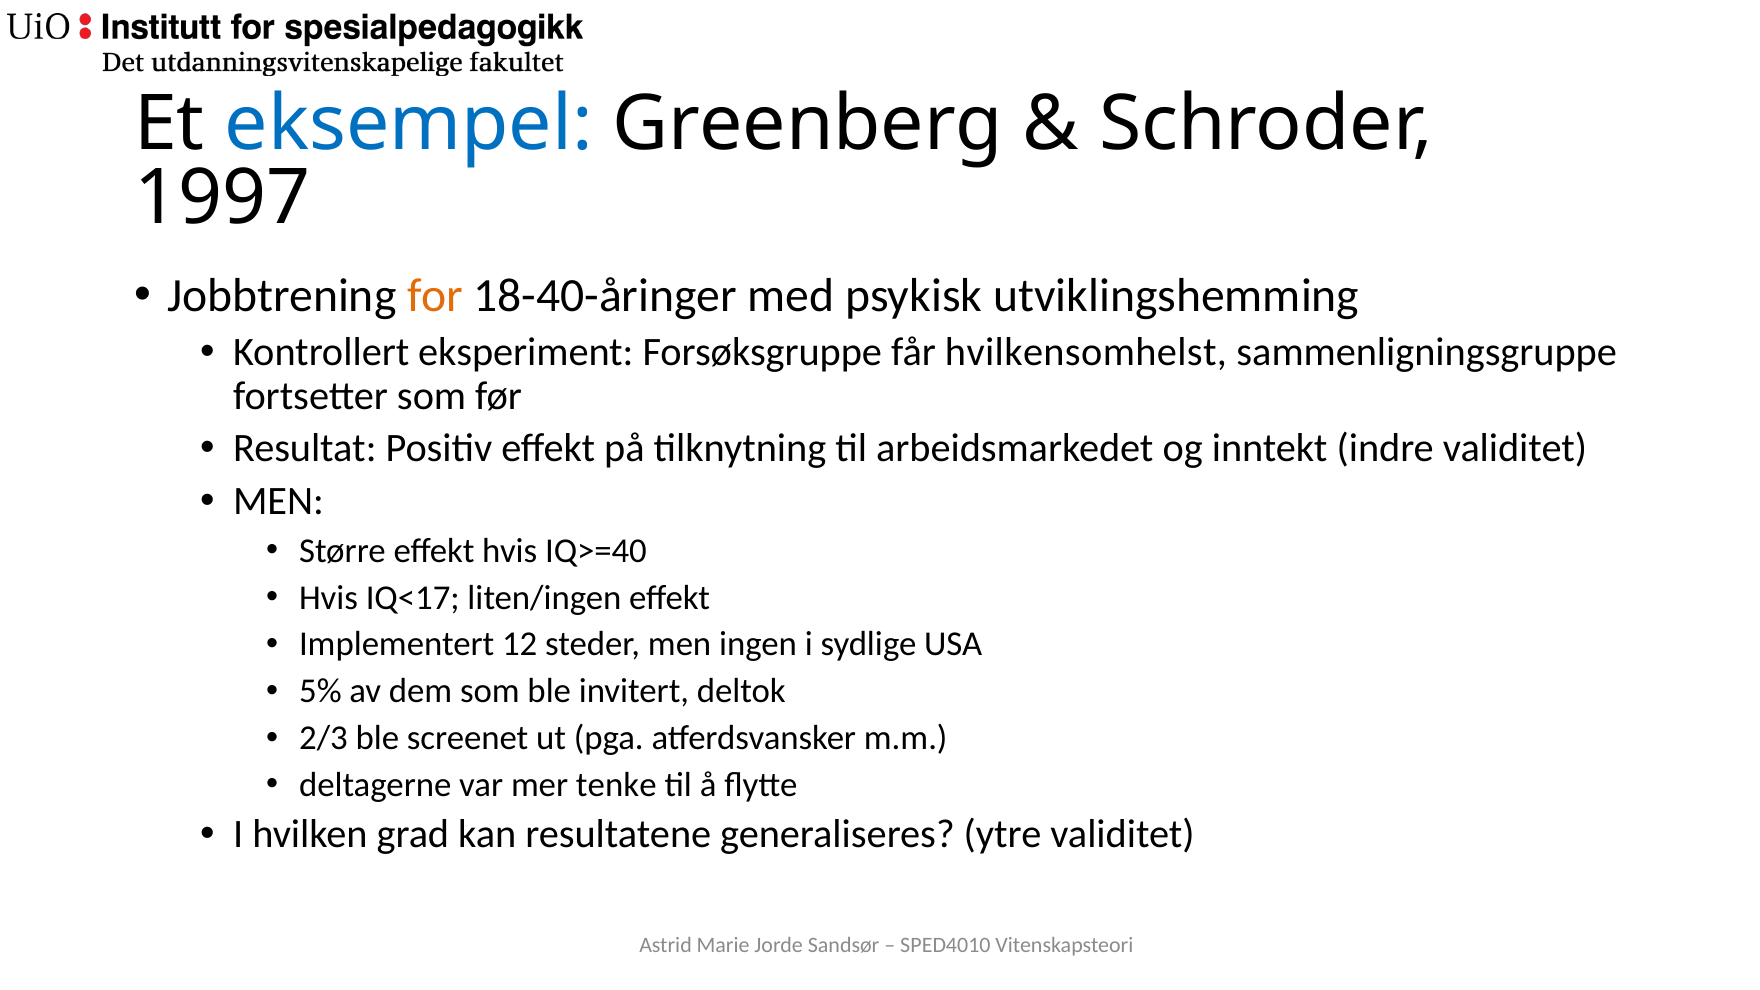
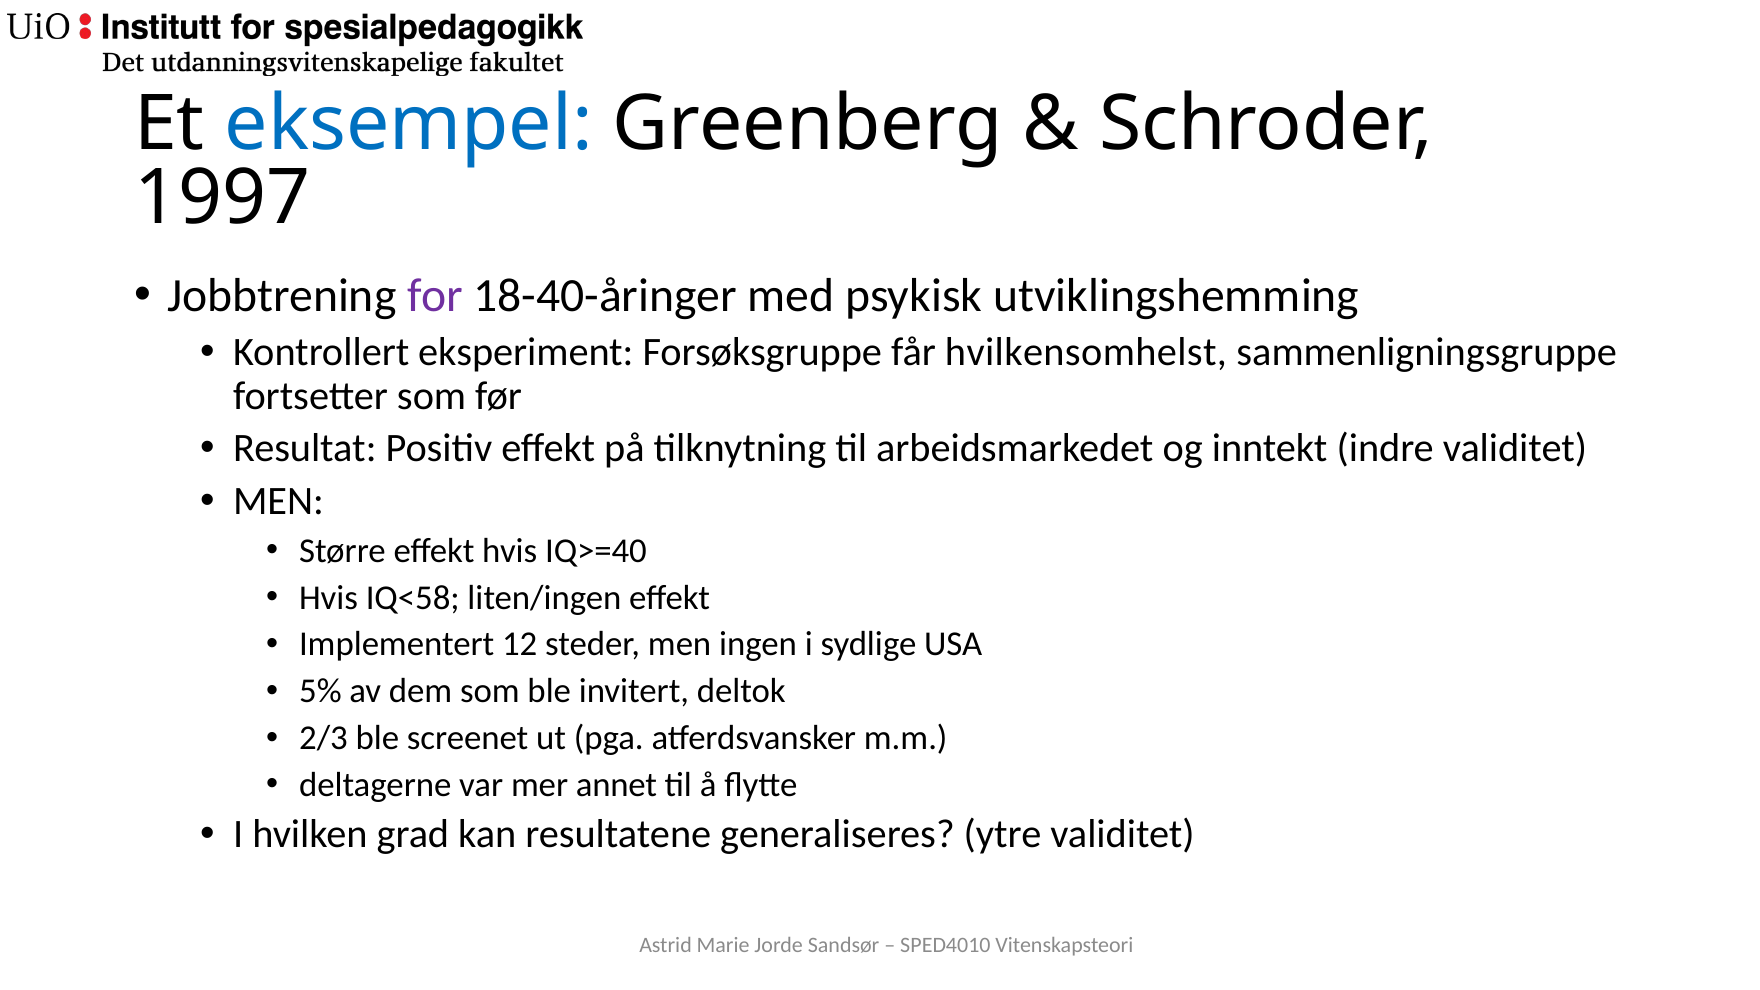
for colour: orange -> purple (435, 296)
IQ<17: IQ<17 -> IQ<58 (413, 598)
tenke: tenke -> annet (616, 785)
